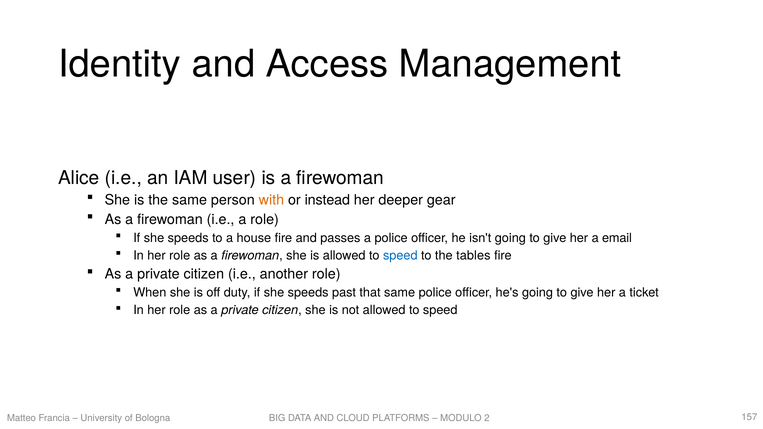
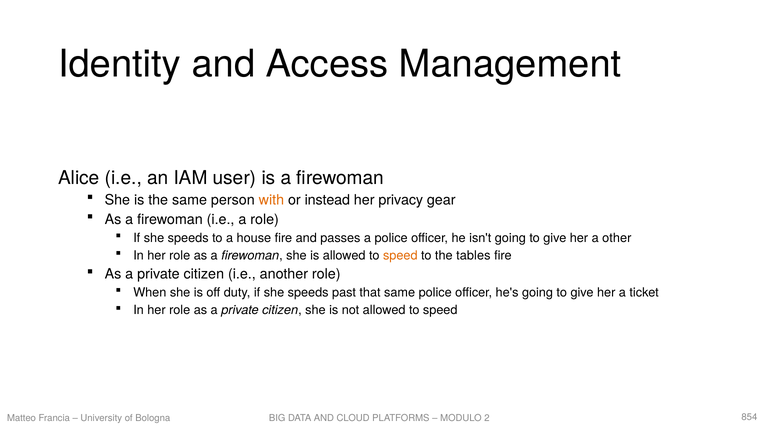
deeper: deeper -> privacy (401, 200)
email: email -> other (617, 238)
speed colour: blue -> orange (400, 256)
157: 157 -> 854 (749, 417)
